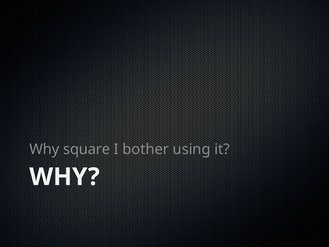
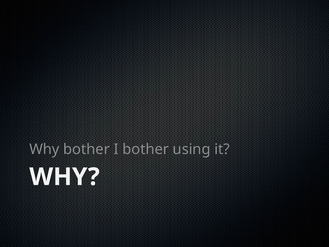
Why square: square -> bother (86, 149)
